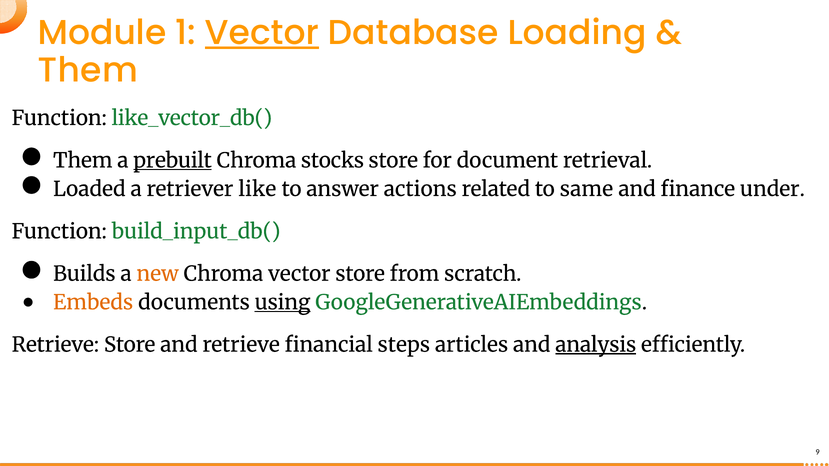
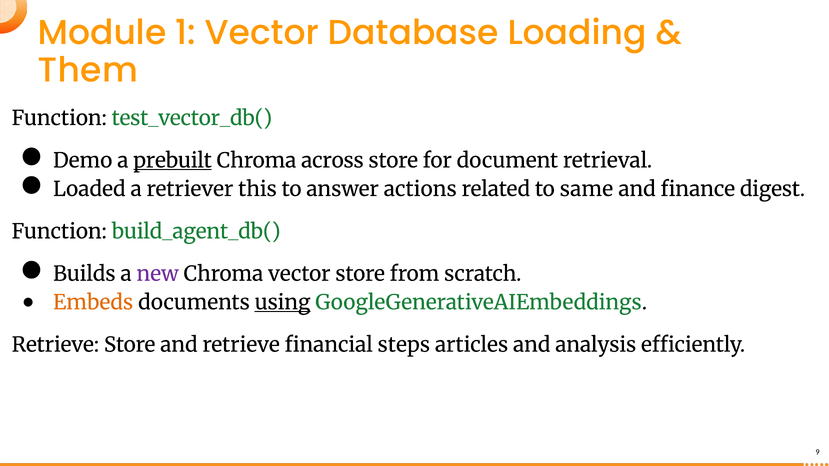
Vector underline: present -> none (262, 33)
like_vector_db(: like_vector_db( -> test_vector_db( (192, 118)
Them: Them -> Demo (83, 161)
stocks: stocks -> across (332, 161)
like: like -> this (257, 189)
under: under -> digest (773, 189)
build_input_db(: build_input_db( -> build_agent_db( (196, 232)
new colour: orange -> purple (158, 274)
analysis underline: present -> none (596, 345)
